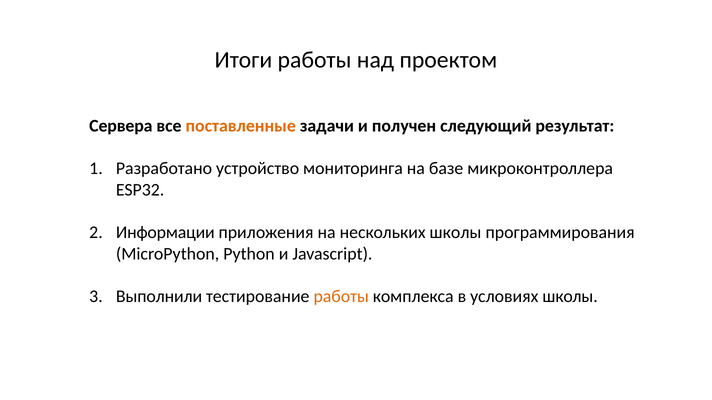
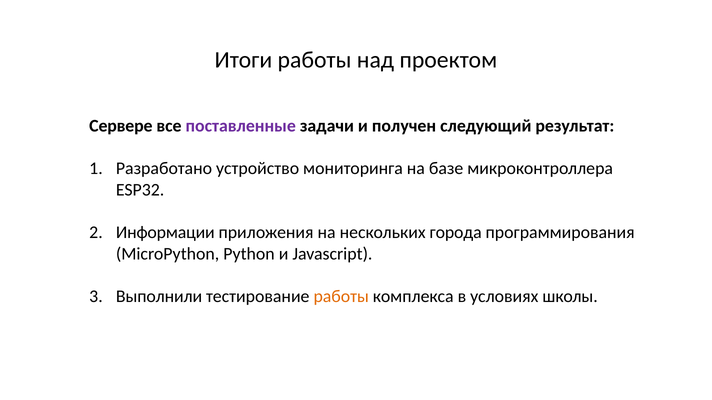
Сервера: Сервера -> Сервере (121, 126)
поставленные colour: orange -> purple (241, 126)
нескольких школы: школы -> города (456, 233)
